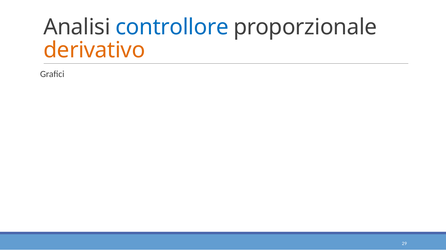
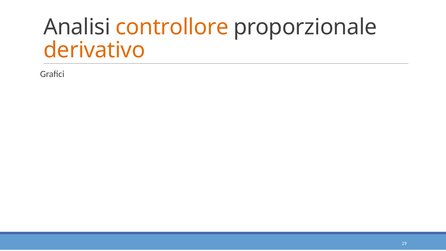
controllore colour: blue -> orange (172, 27)
